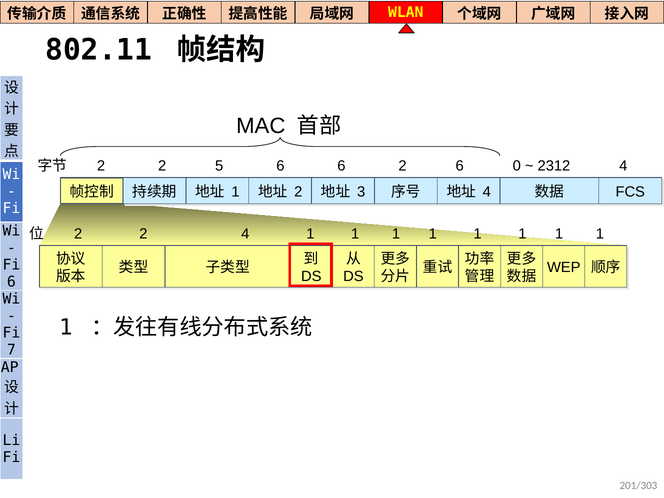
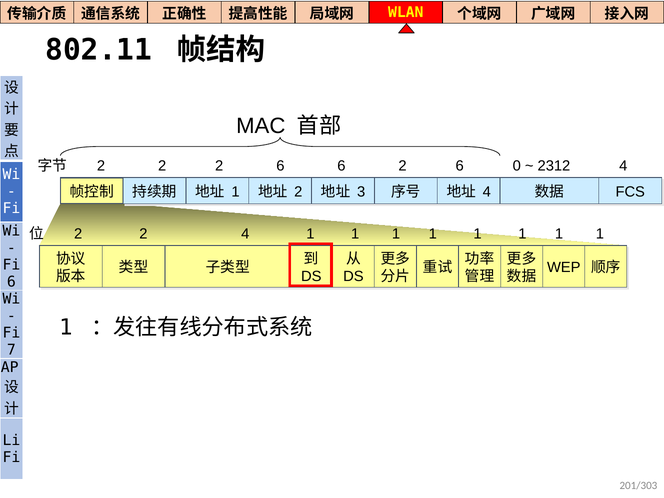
2 2 5: 5 -> 2 (219, 166)
